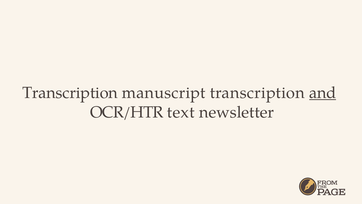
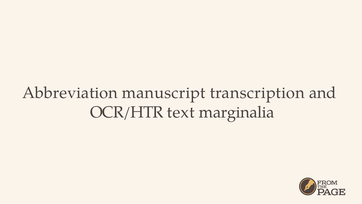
Transcription: Transcription -> Abbreviation (70, 93)
and underline: present -> none (323, 93)
newsletter: newsletter -> marginalia (237, 112)
